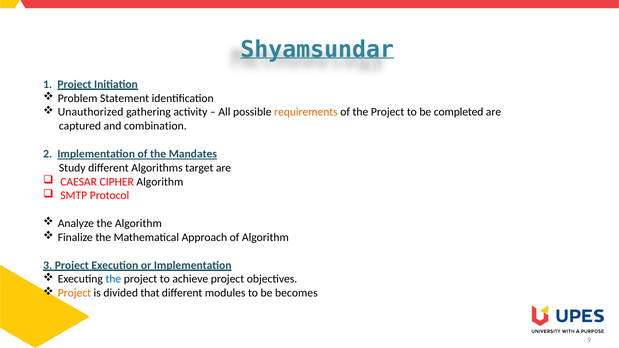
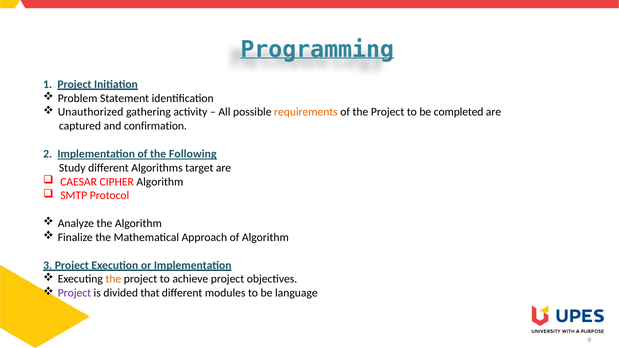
Shyamsundar: Shyamsundar -> Programming (317, 50)
combination: combination -> confirmation (155, 126)
Mandates: Mandates -> Following (193, 154)
the colour: blue -> orange (113, 279)
Project colour: orange -> purple (74, 293)
becomes: becomes -> language (296, 293)
